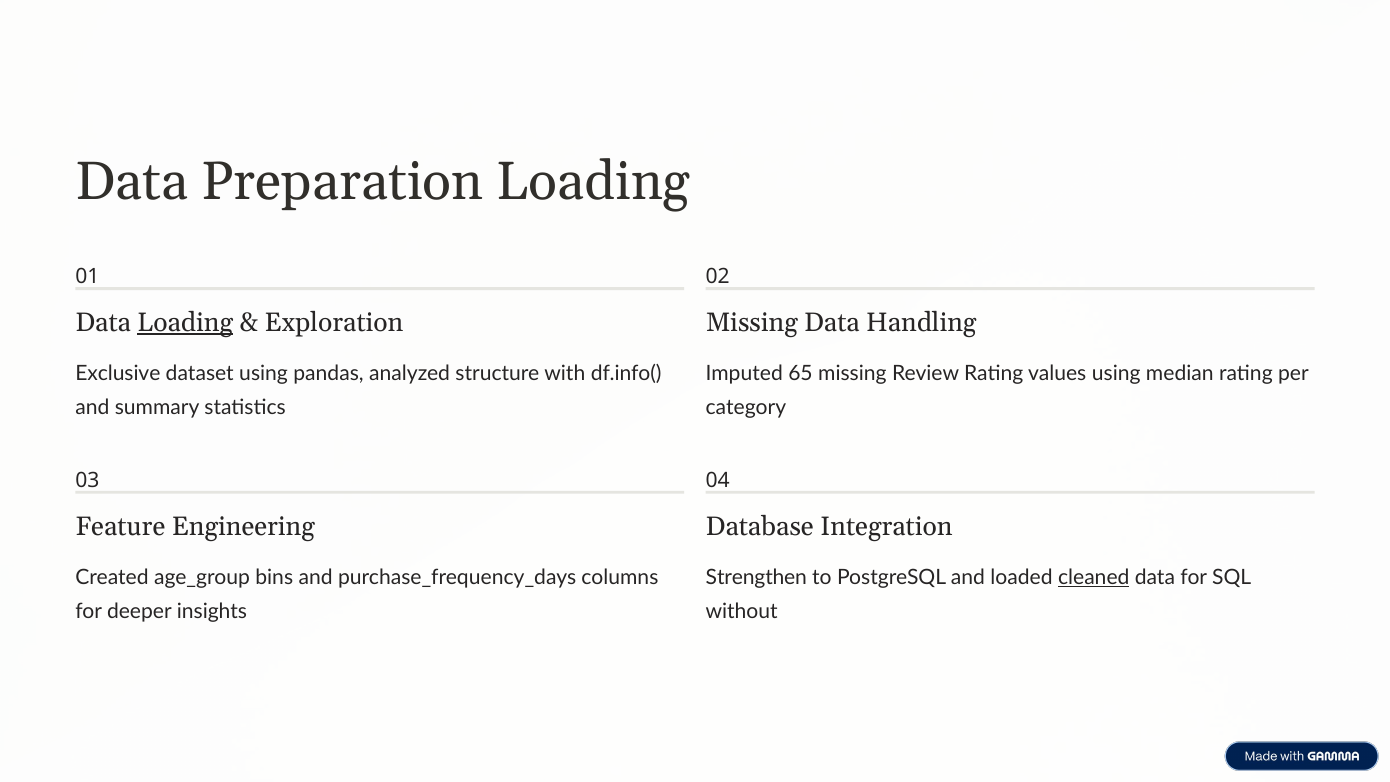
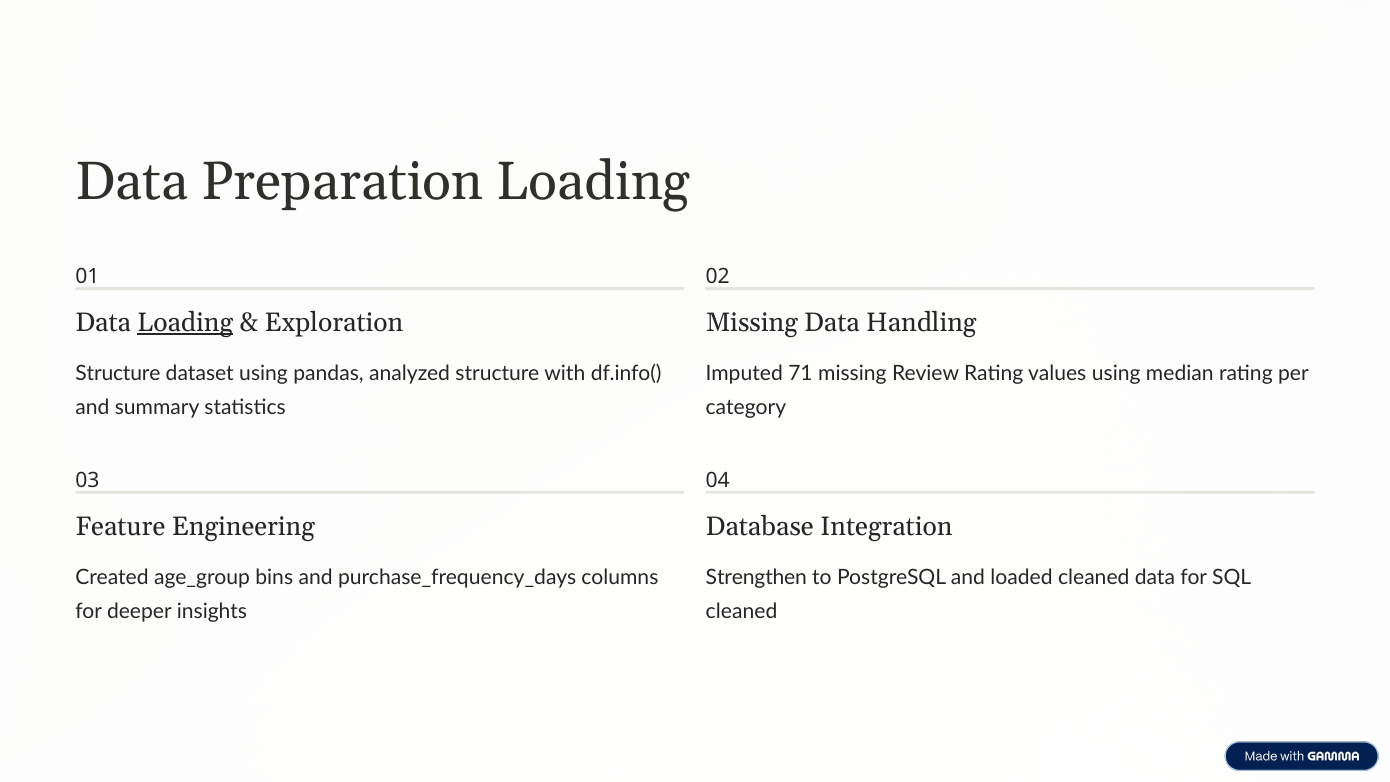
Exclusive: Exclusive -> Structure (118, 373)
65: 65 -> 71 (800, 373)
cleaned underline: present -> none (1094, 577)
without: without -> cleaned (742, 611)
